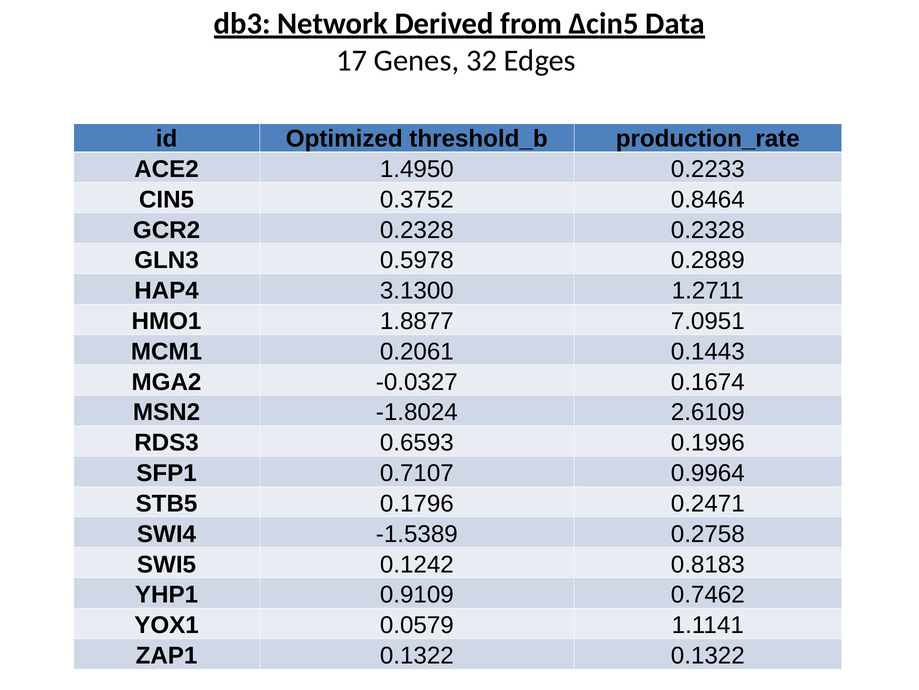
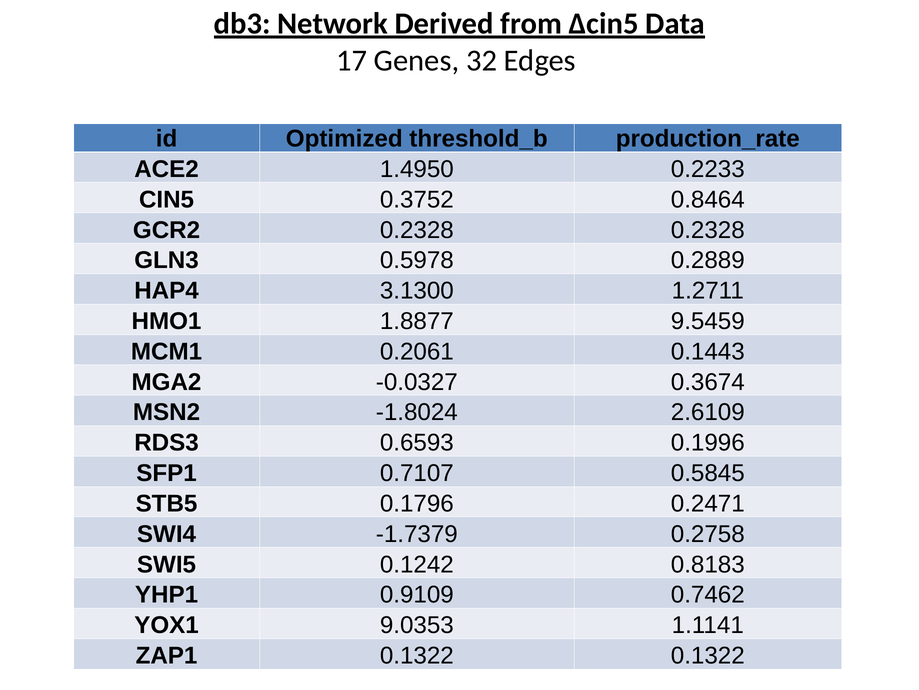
7.0951: 7.0951 -> 9.5459 (708, 321)
0.1674: 0.1674 -> 0.3674 (708, 382)
0.9964: 0.9964 -> 0.5845 (708, 473)
-1.5389: -1.5389 -> -1.7379 (417, 534)
0.0579: 0.0579 -> 9.0353 (417, 625)
